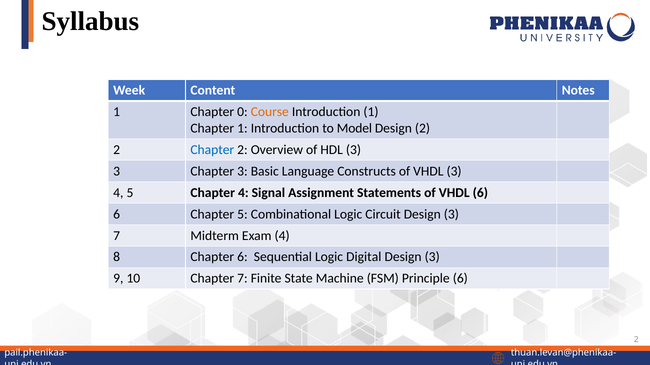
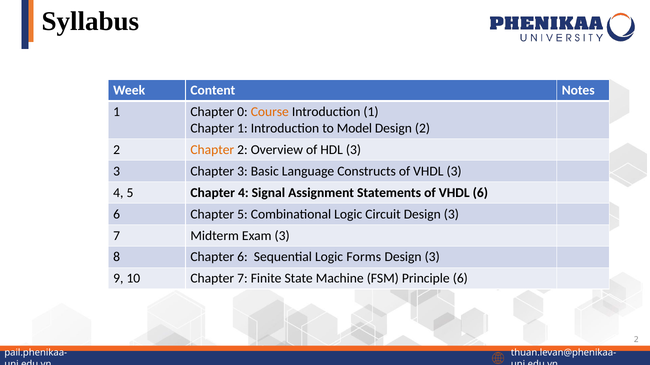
Chapter colour: blue -> orange (212, 150)
Exam 4: 4 -> 3 (282, 236)
Digital: Digital -> Forms (364, 257)
